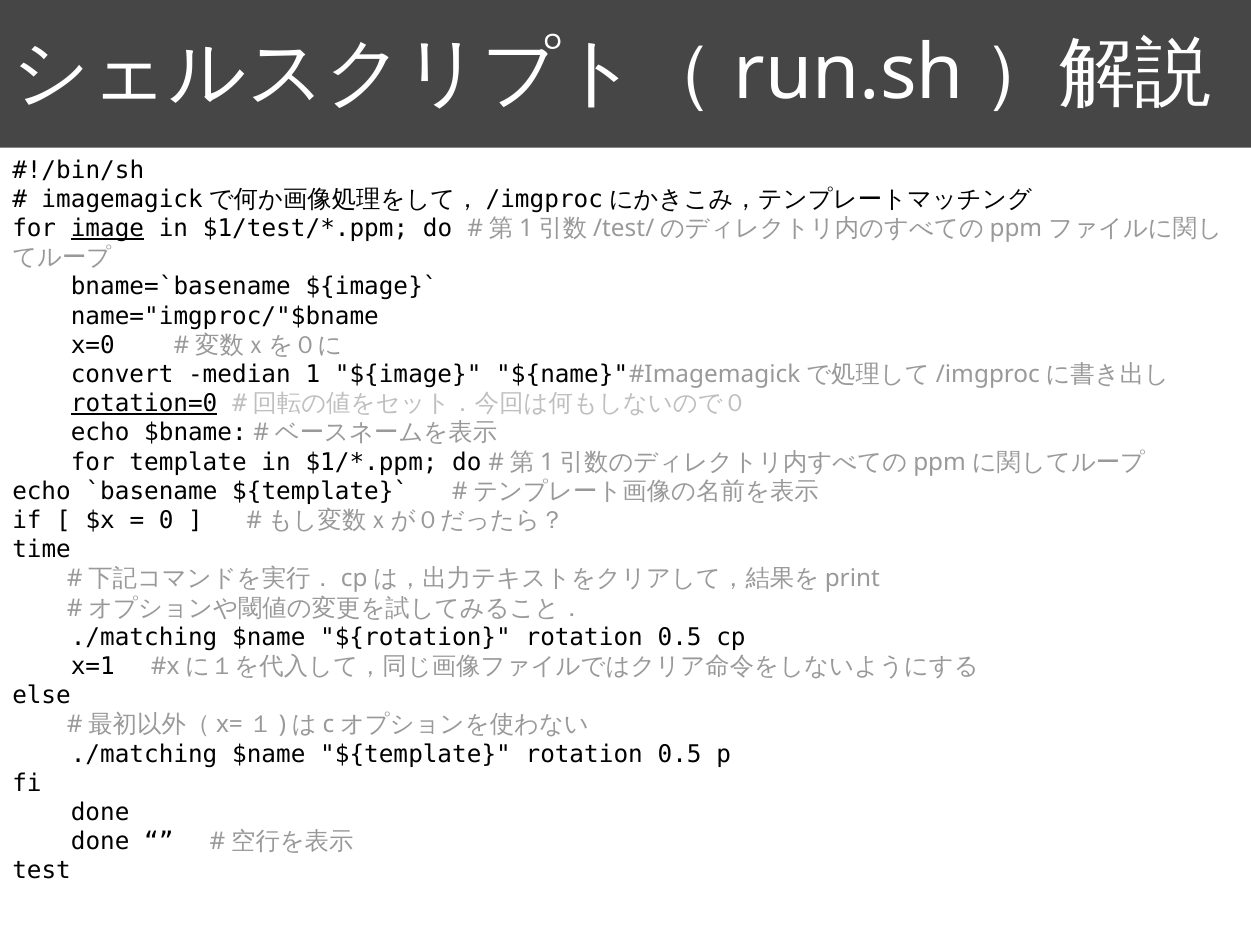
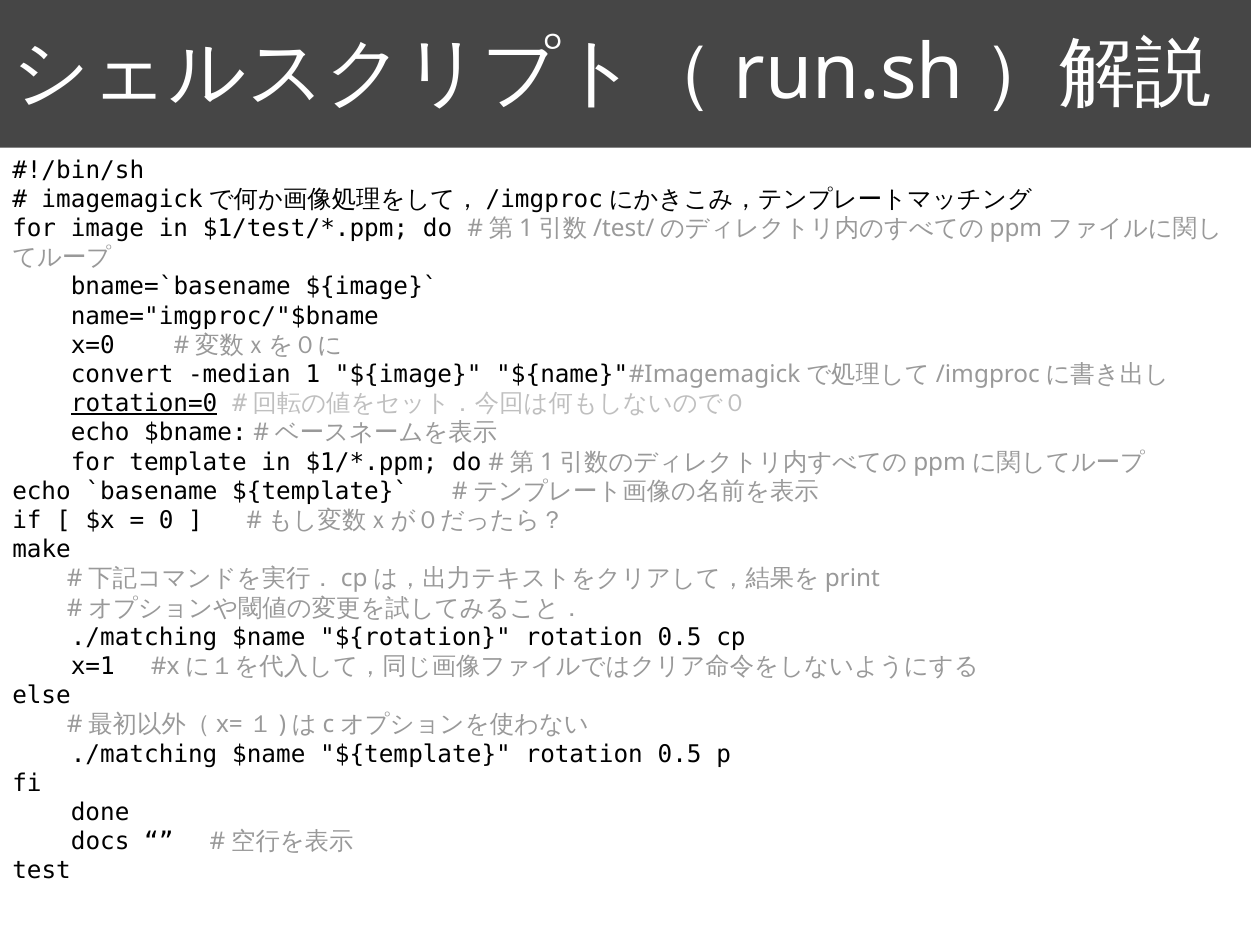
image underline: present -> none (107, 229)
time: time -> make (42, 550)
done: done -> docs (100, 842)
